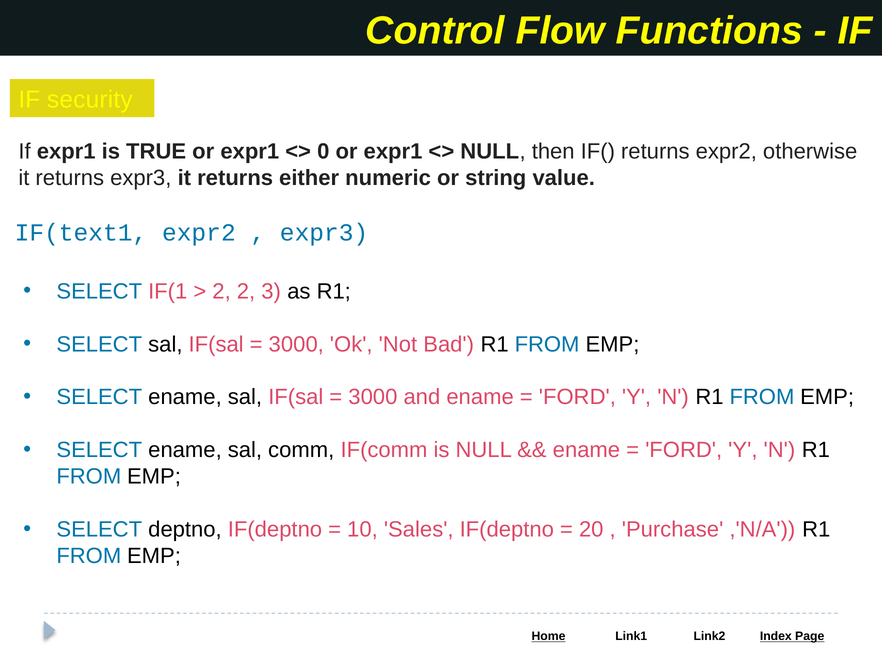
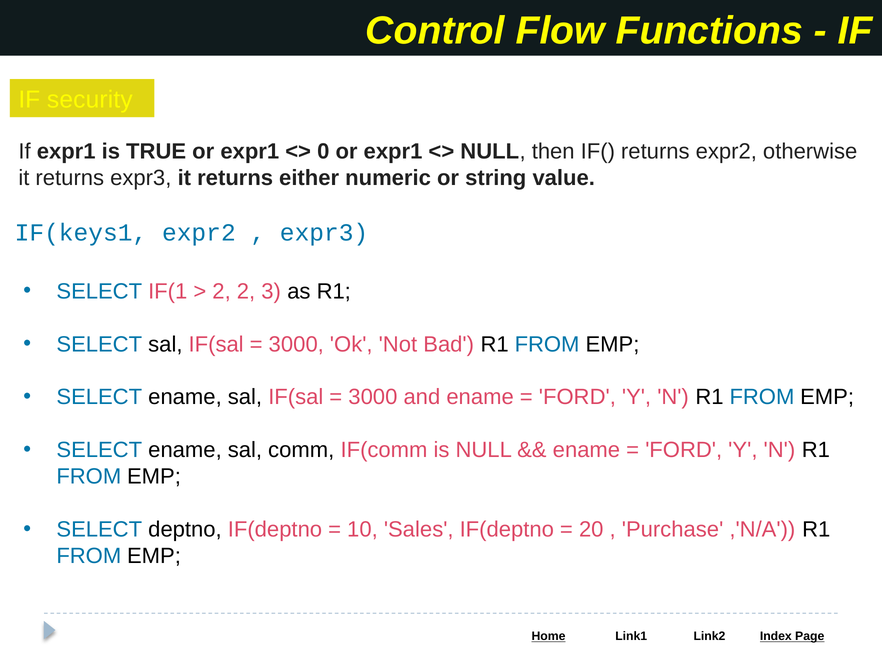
IF(text1: IF(text1 -> IF(keys1 (81, 233)
